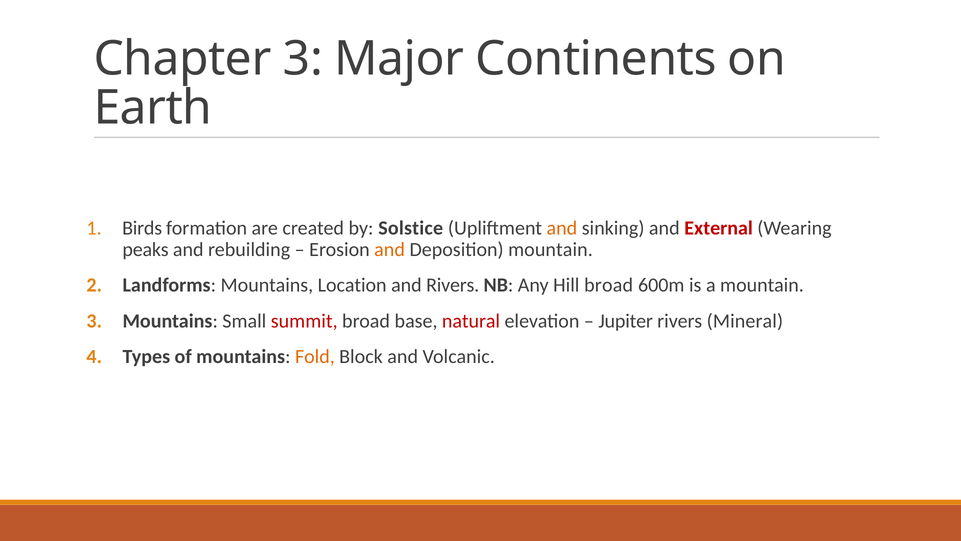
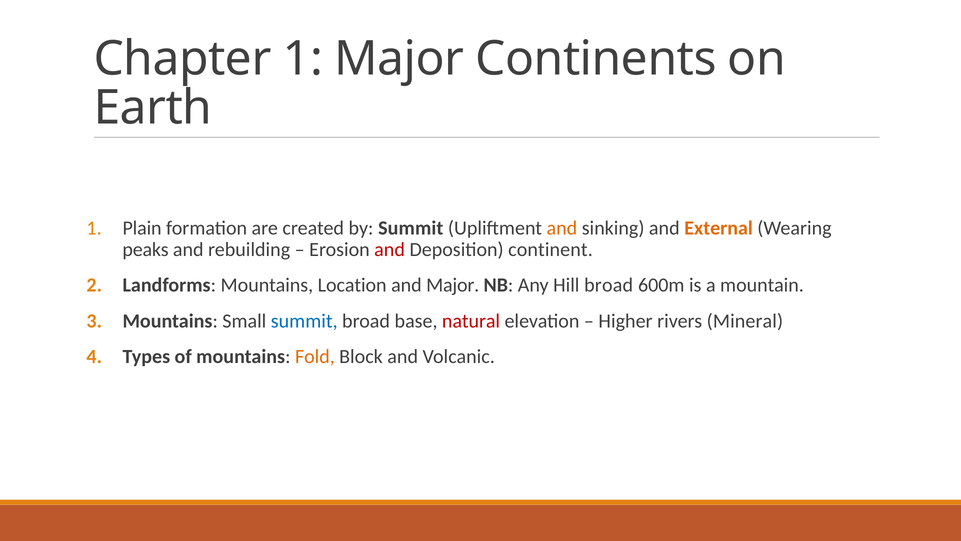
Chapter 3: 3 -> 1 (303, 59)
Birds: Birds -> Plain (142, 228)
by Solstice: Solstice -> Summit (411, 228)
External colour: red -> orange (719, 228)
and colour: orange -> red (390, 249)
Deposition mountain: mountain -> continent (550, 249)
and Rivers: Rivers -> Major (453, 285)
summit colour: red -> blue (304, 321)
Jupiter: Jupiter -> Higher (626, 321)
